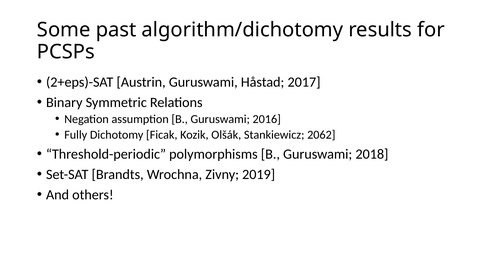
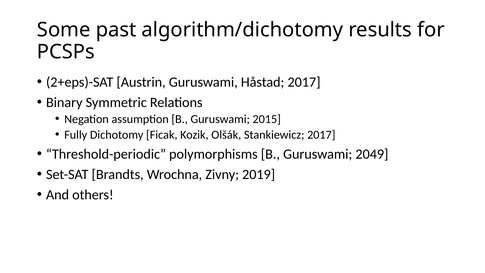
2016: 2016 -> 2015 (267, 119)
Stankiewicz 2062: 2062 -> 2017 (321, 135)
2018: 2018 -> 2049 (372, 154)
